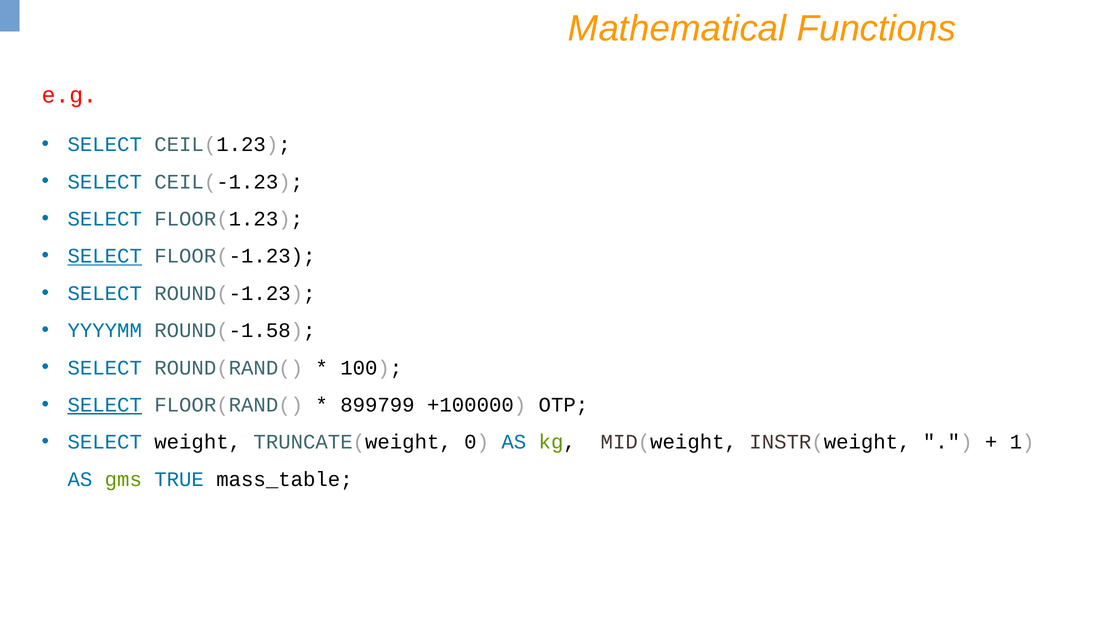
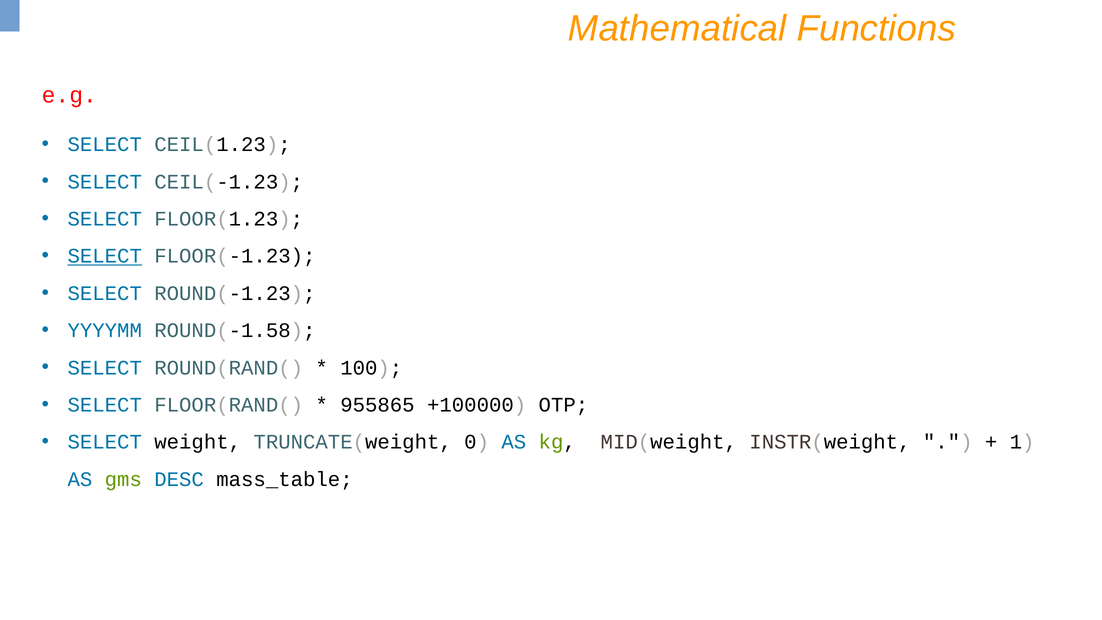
SELECT underline: present -> none (105, 405)
899799: 899799 -> 955865 (377, 405)
TRUE: TRUE -> DESC (179, 479)
